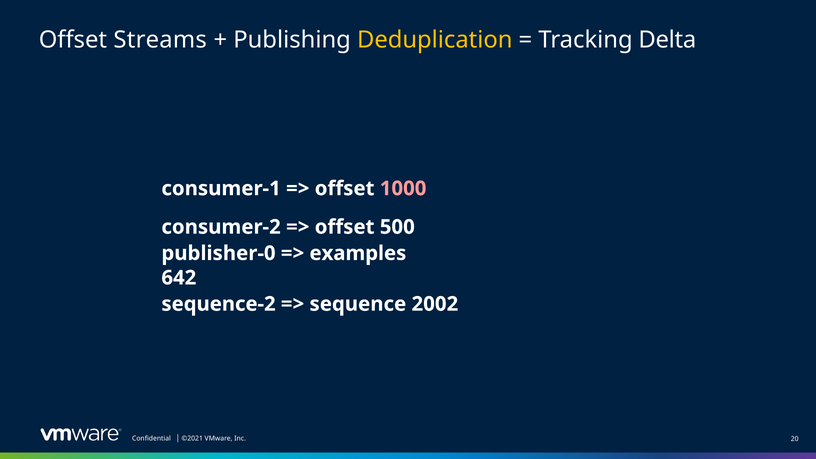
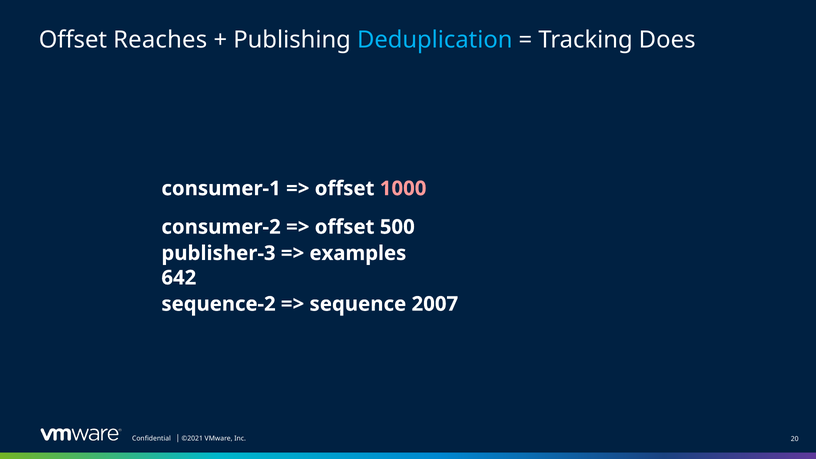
Streams: Streams -> Reaches (160, 40)
Deduplication colour: yellow -> light blue (435, 40)
Delta: Delta -> Does (667, 40)
publisher-0: publisher-0 -> publisher-3 (218, 253)
2002: 2002 -> 2007 (435, 304)
